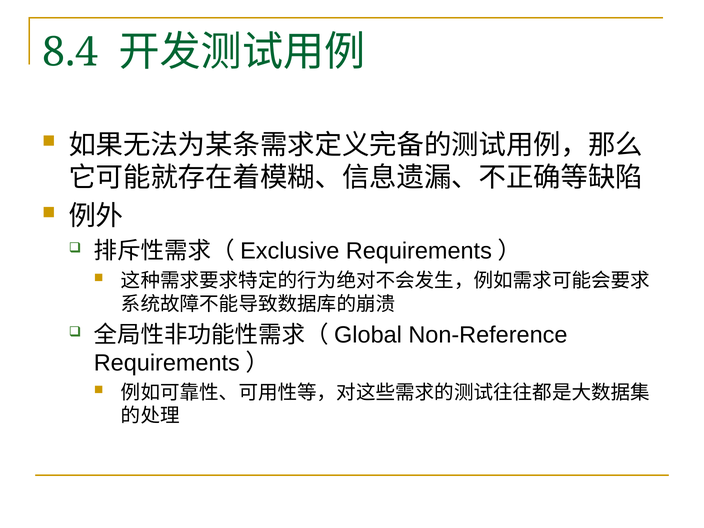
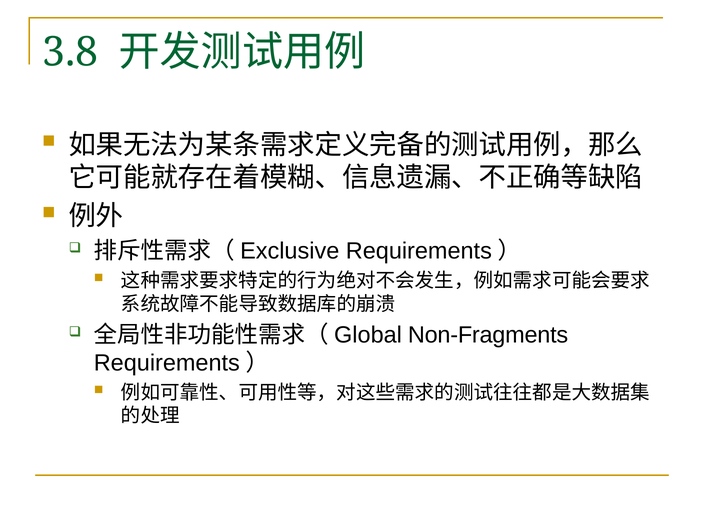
8.4: 8.4 -> 3.8 (70, 52)
Non-Reference: Non-Reference -> Non-Fragments (488, 335)
